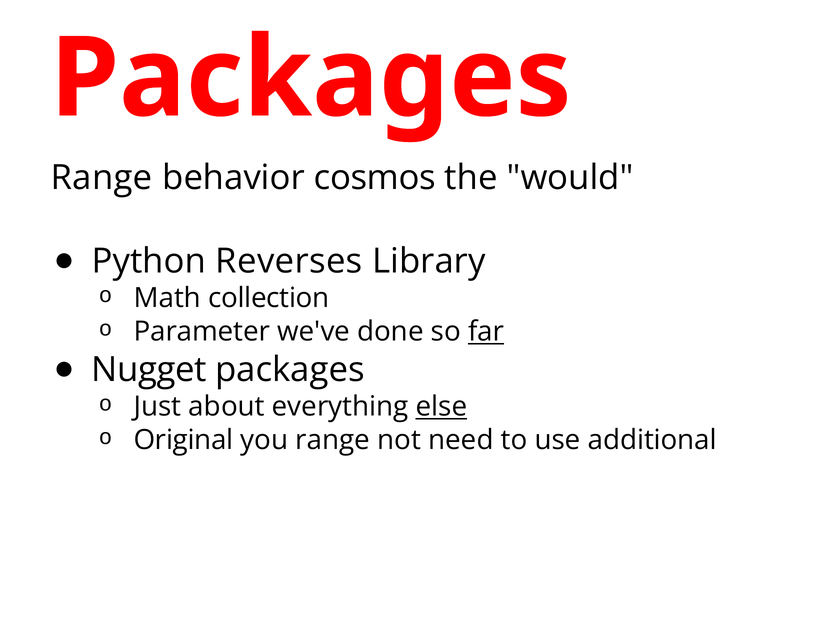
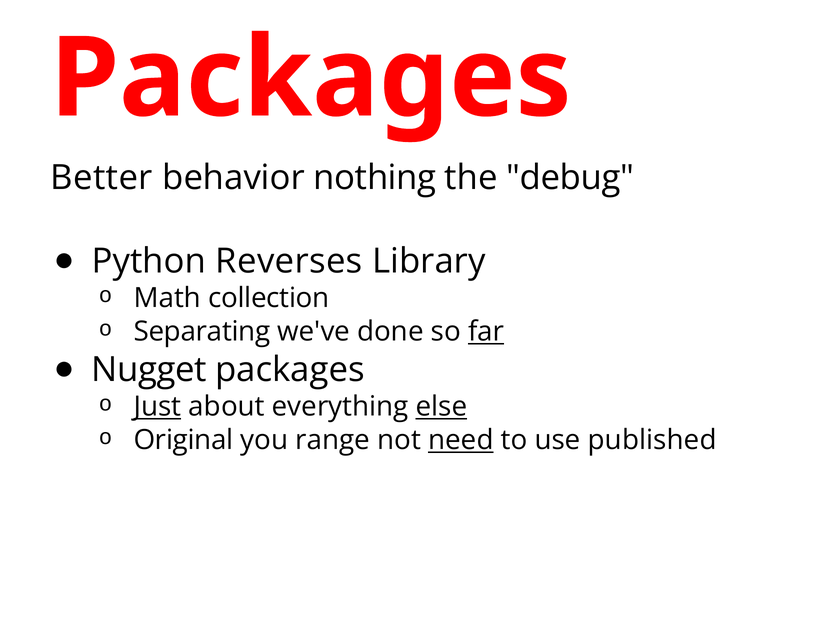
Range: Range -> Better (102, 178)
cosmos: cosmos -> nothing (375, 178)
would: would -> debug (570, 178)
Parameter: Parameter -> Separating (202, 332)
Just underline: none -> present (157, 407)
need underline: none -> present (461, 440)
additional: additional -> published (652, 440)
